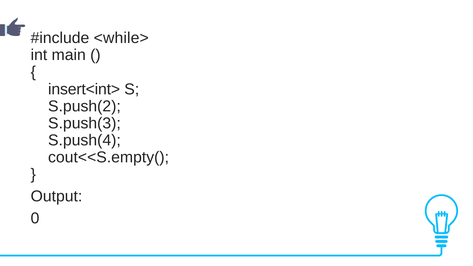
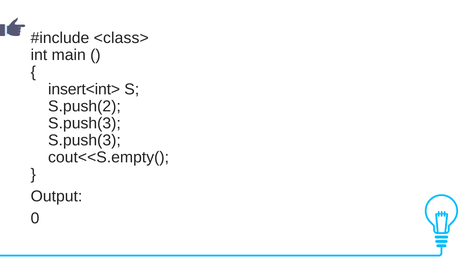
<while>: <while> -> <class> (121, 38)
S.push(4: S.push(4 -> S.push(3 (84, 140)
